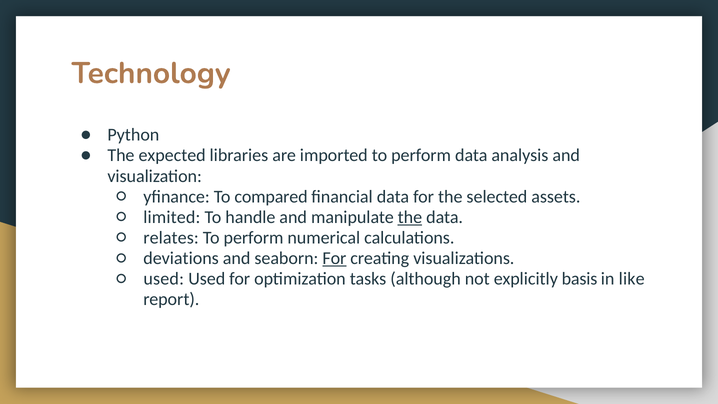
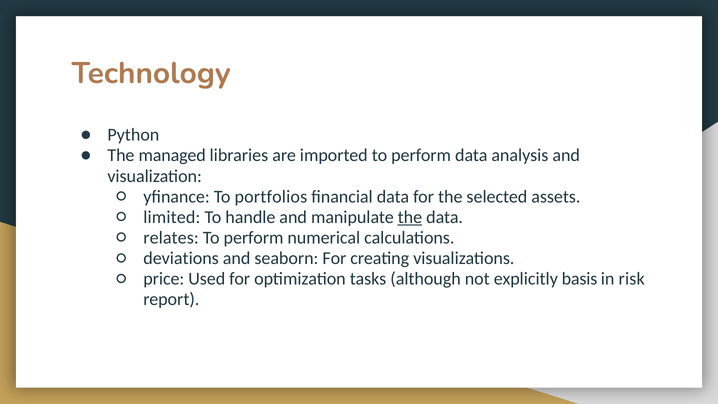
expected: expected -> managed (172, 155)
compared: compared -> portfolios (271, 197)
For underline: present -> none (334, 258)
used: used -> price (164, 279)
like: like -> risk (632, 279)
